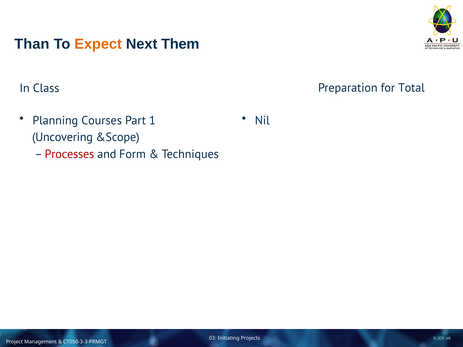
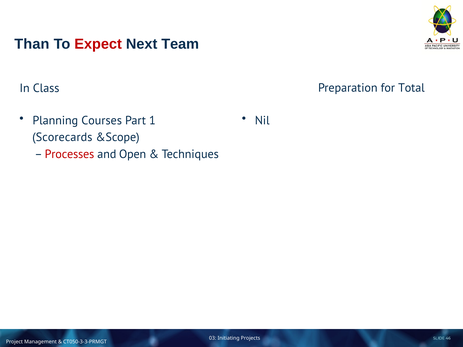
Expect colour: orange -> red (98, 44)
Them: Them -> Team (180, 44)
Uncovering: Uncovering -> Scorecards (62, 137)
Form: Form -> Open (133, 154)
